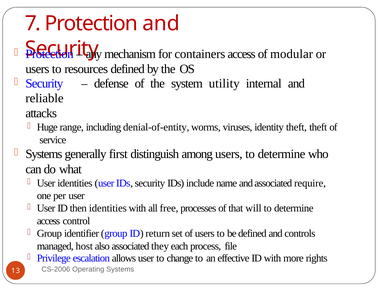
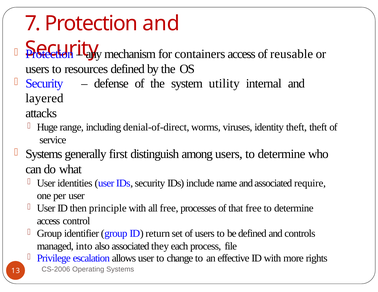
modular: modular -> reusable (292, 54)
reliable: reliable -> layered (44, 98)
denial-of-entity: denial-of-entity -> denial-of-direct (156, 127)
then identities: identities -> principle (108, 208)
that will: will -> free (253, 208)
host: host -> into (84, 246)
